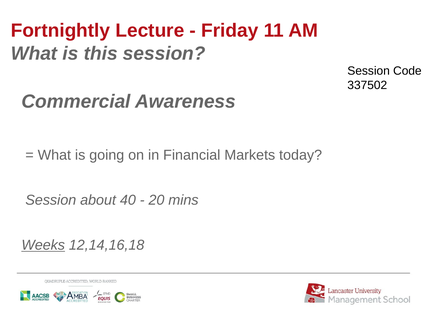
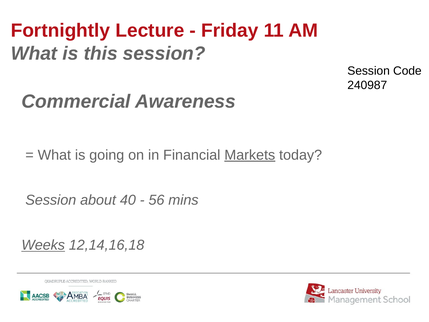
337502: 337502 -> 240987 (367, 85)
Markets underline: none -> present (250, 155)
20: 20 -> 56 (156, 200)
